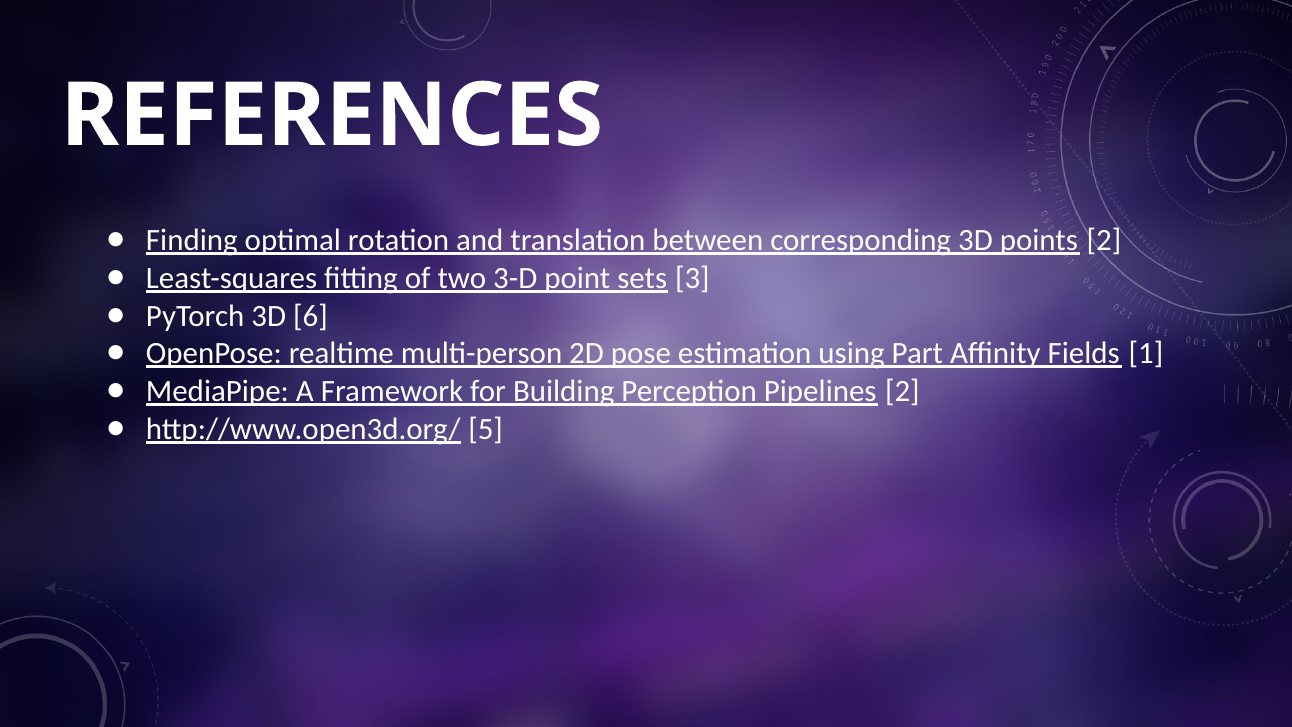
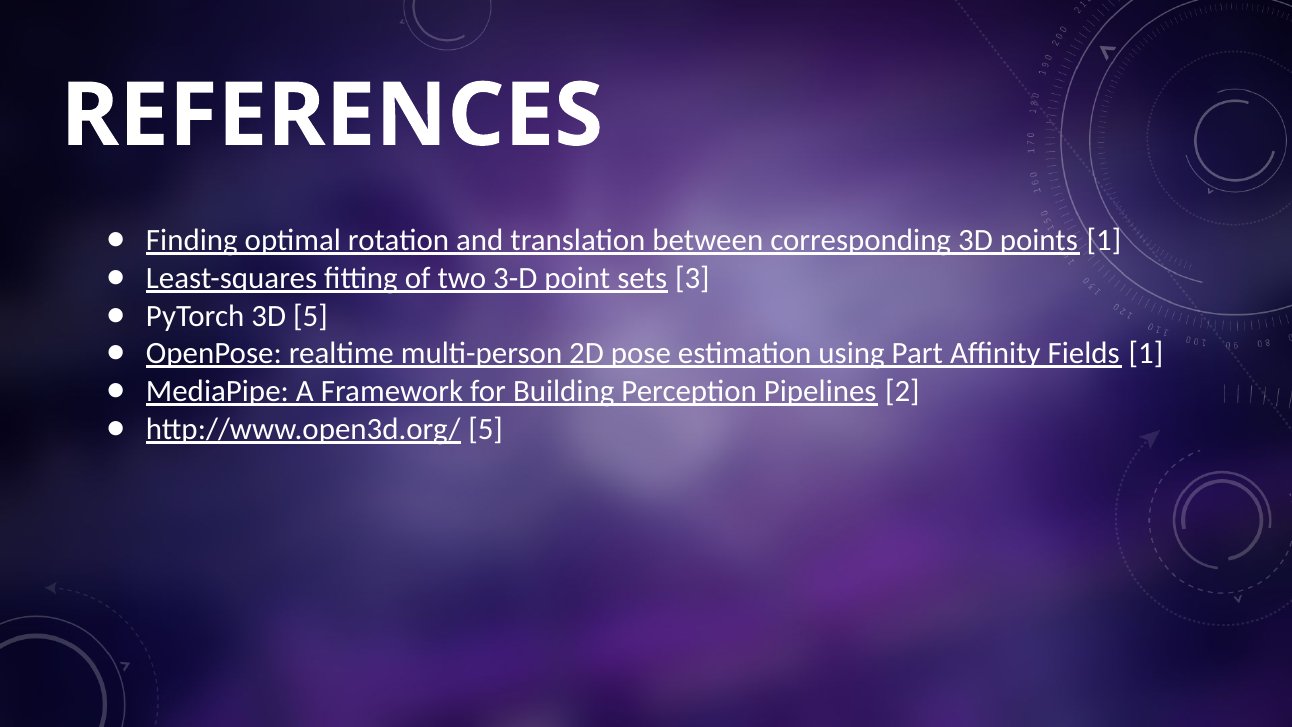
points 2: 2 -> 1 (1104, 240)
3D 6: 6 -> 5 (310, 316)
